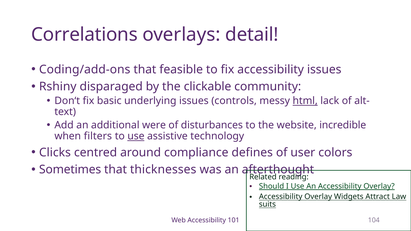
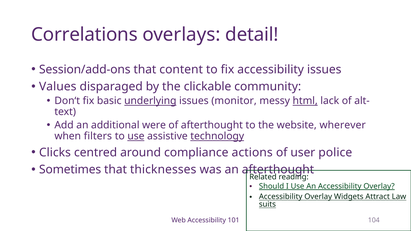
Coding/add-ons: Coding/add-ons -> Session/add-ons (85, 69)
feasible: feasible -> content (181, 69)
Rshiny: Rshiny -> Values (58, 87)
underlying underline: none -> present (150, 101)
controls: controls -> monitor (234, 101)
of disturbances: disturbances -> afterthought (212, 125)
incredible: incredible -> wherever (343, 125)
technology underline: none -> present (217, 136)
defines: defines -> actions (252, 153)
colors: colors -> police (335, 153)
